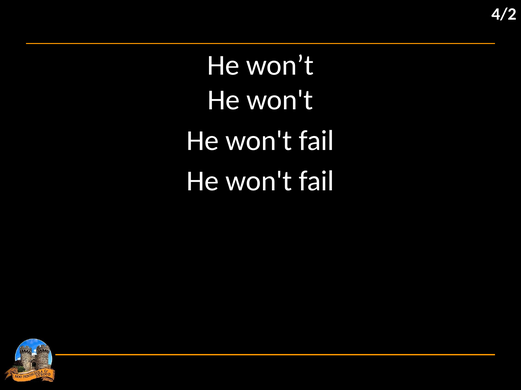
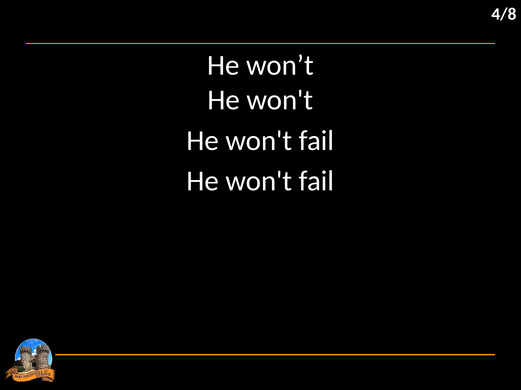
4/2: 4/2 -> 4/8 (504, 14)
